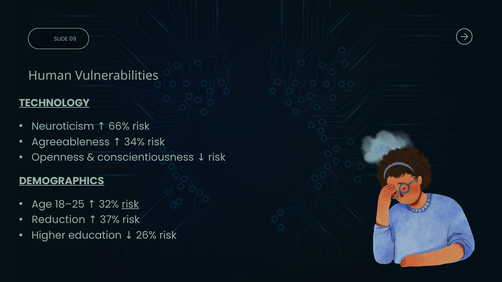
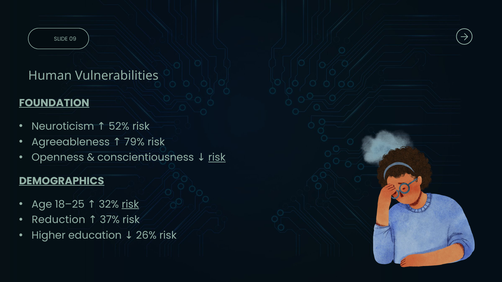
TECHNOLOGY: TECHNOLOGY -> FOUNDATION (54, 103)
66%: 66% -> 52% (119, 126)
34%: 34% -> 79% (134, 142)
risk underline: none -> present (217, 158)
